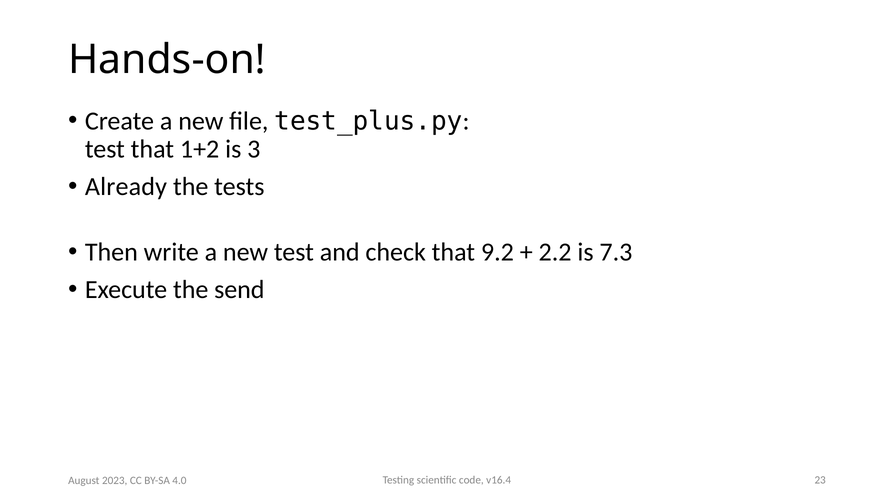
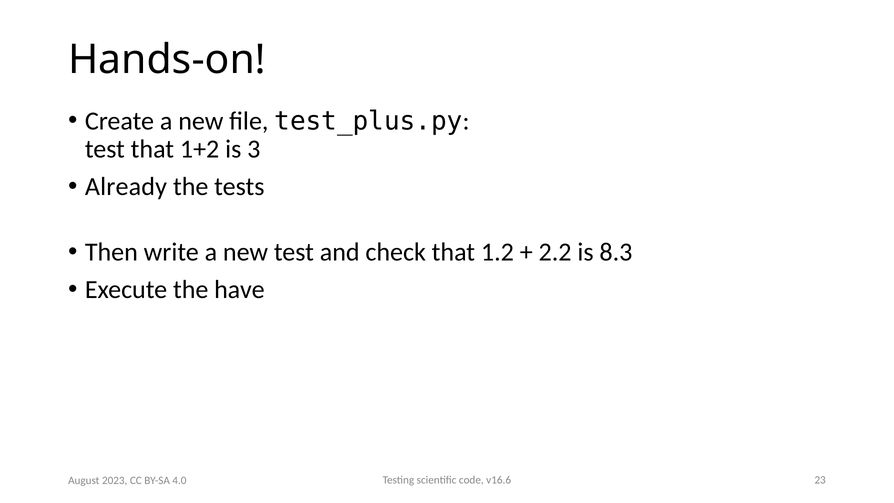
9.2: 9.2 -> 1.2 (497, 252)
7.3: 7.3 -> 8.3 (616, 252)
send: send -> have (239, 290)
v16.4: v16.4 -> v16.6 (499, 480)
